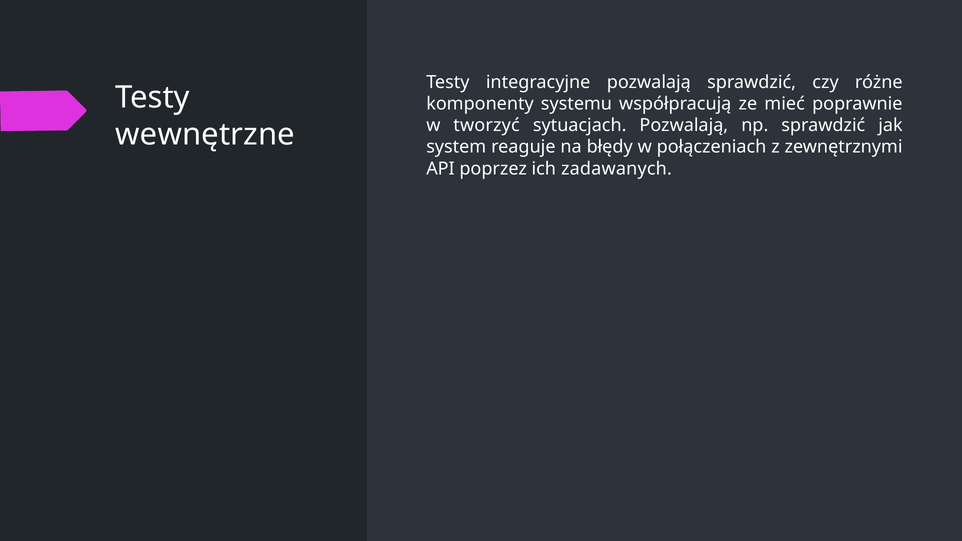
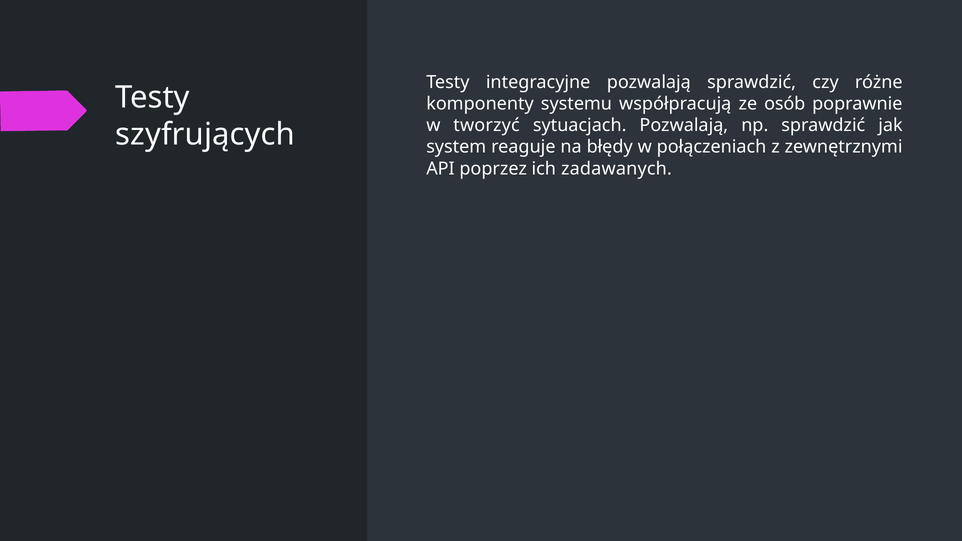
mieć: mieć -> osób (785, 104)
wewnętrzne: wewnętrzne -> szyfrujących (205, 135)
